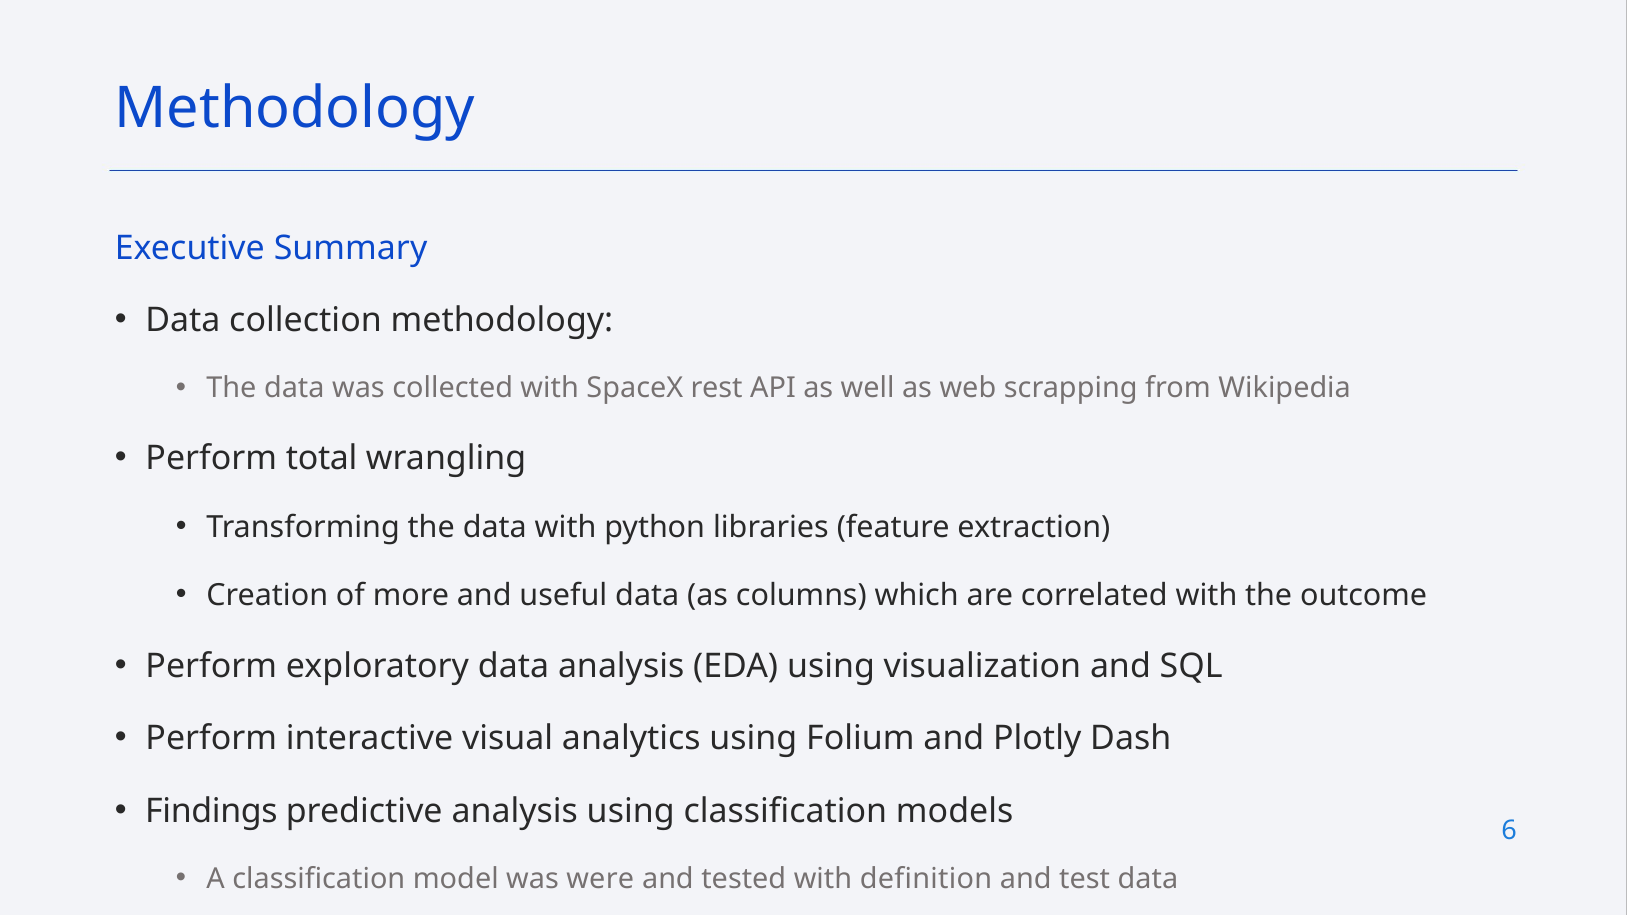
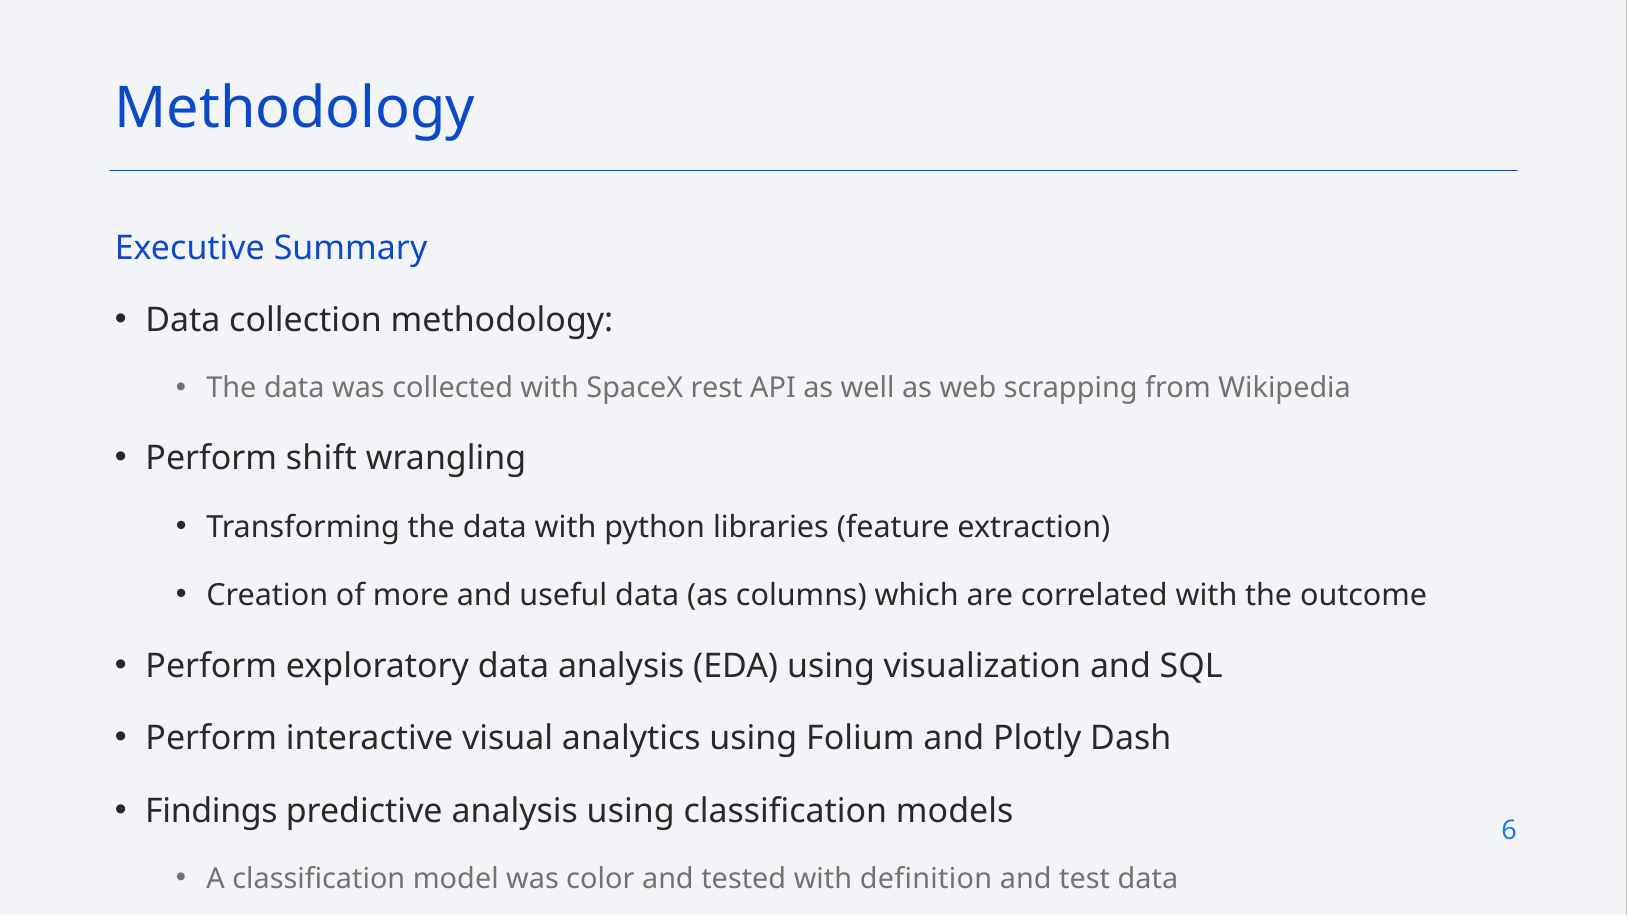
total: total -> shift (321, 458)
were: were -> color (600, 879)
